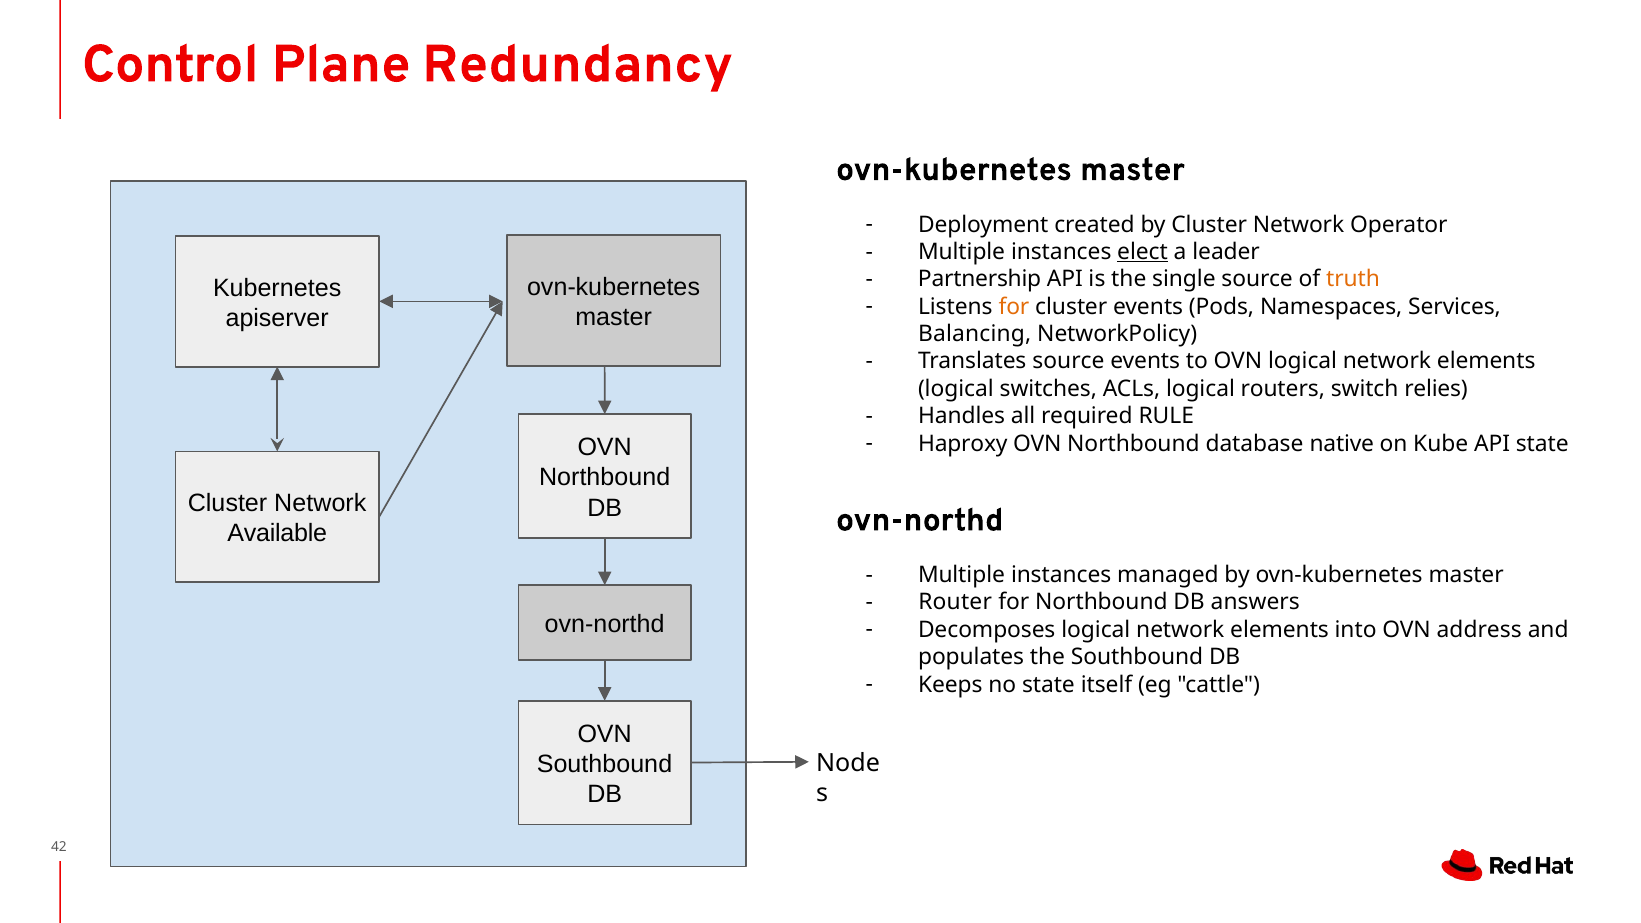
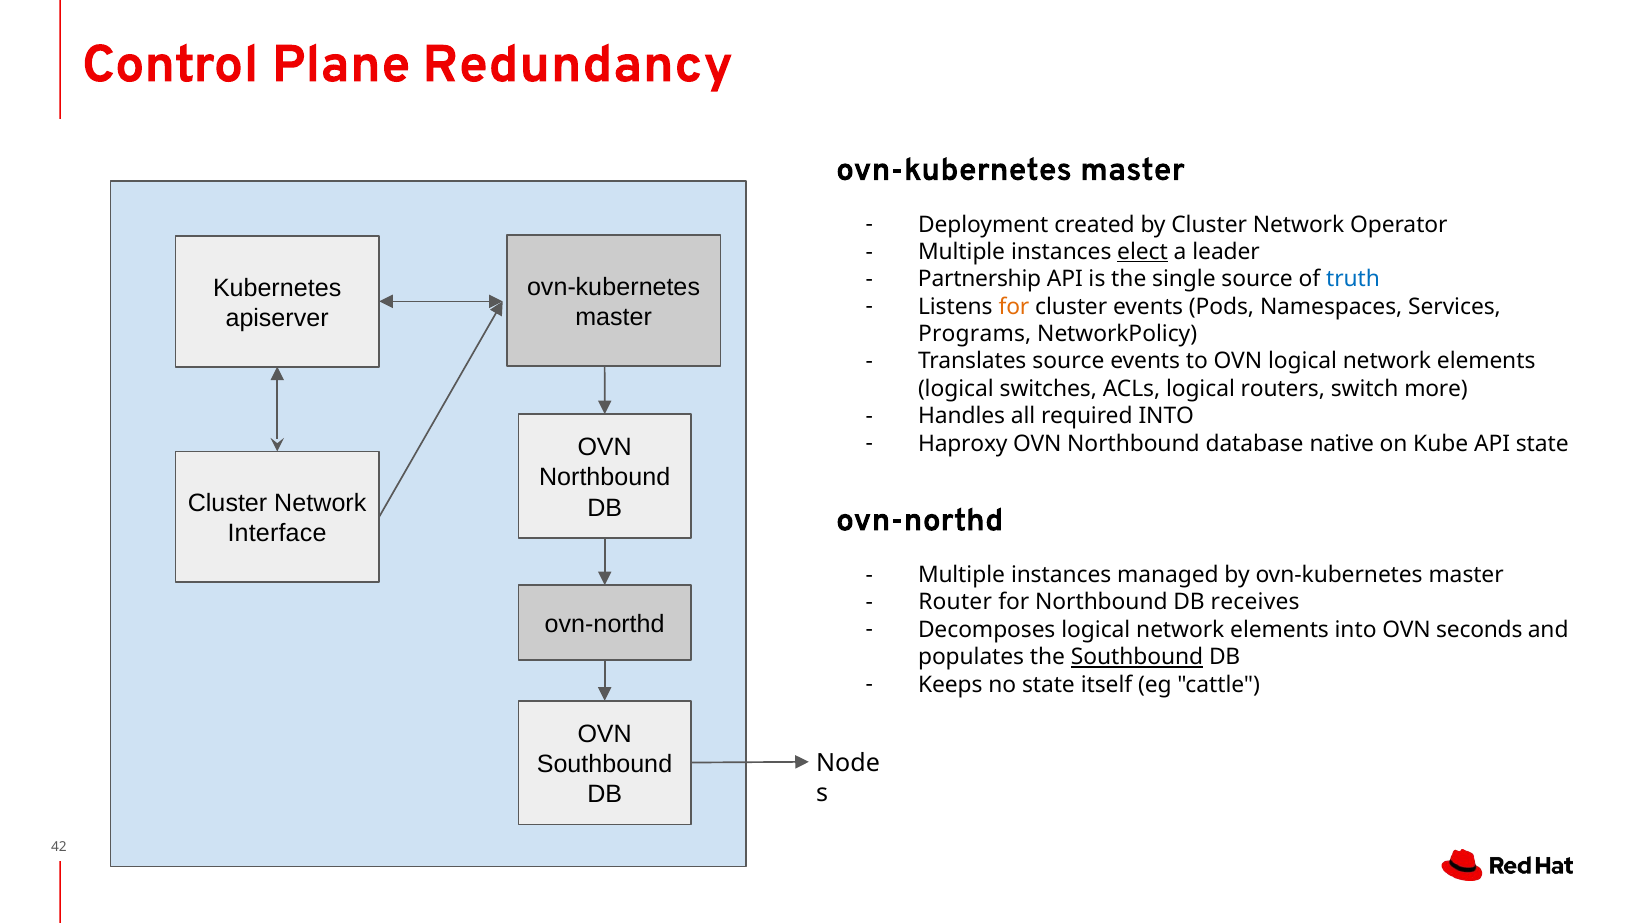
truth colour: orange -> blue (1353, 279)
Balancing: Balancing -> Programs (975, 334)
relies: relies -> more (1436, 389)
required RULE: RULE -> INTO (1166, 416)
Available: Available -> Interface (277, 534)
answers: answers -> receives (1255, 602)
address: address -> seconds (1479, 630)
Southbound underline: none -> present (1137, 657)
